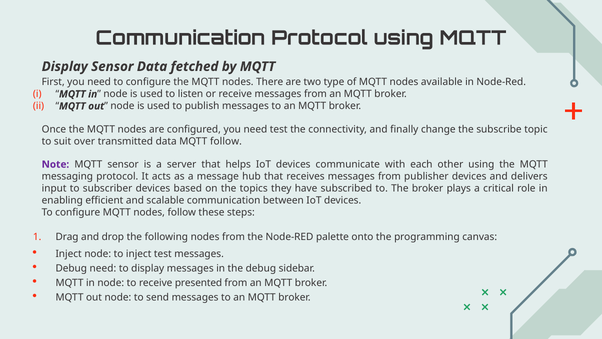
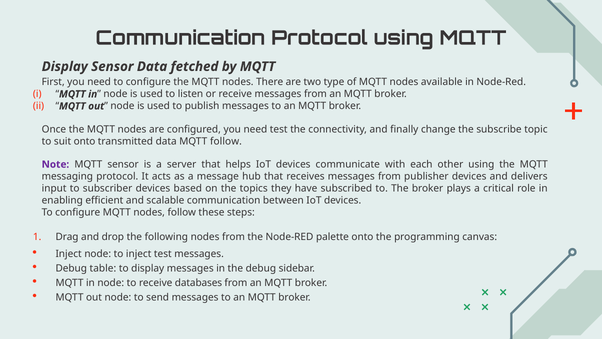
suit over: over -> onto (85, 141)
Debug need: need -> table (103, 268)
presented: presented -> databases (199, 283)
